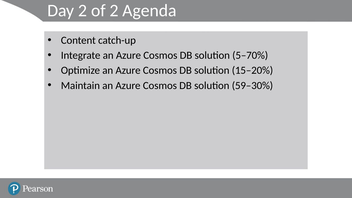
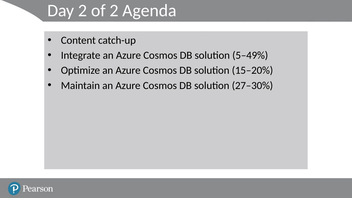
5–70%: 5–70% -> 5–49% (250, 55)
59–30%: 59–30% -> 27–30% (252, 85)
